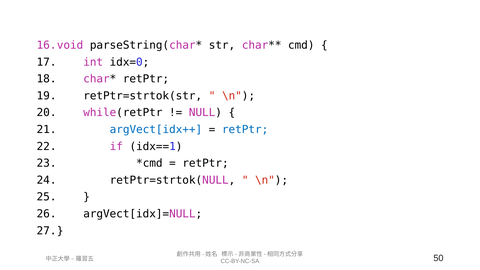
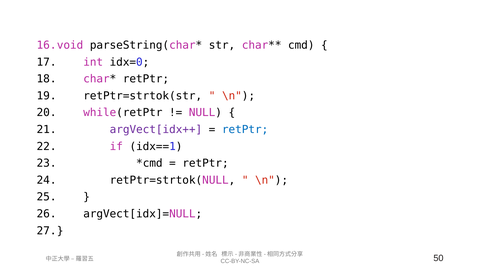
argVect[idx++ colour: blue -> purple (156, 130)
